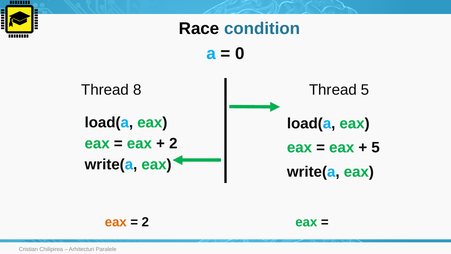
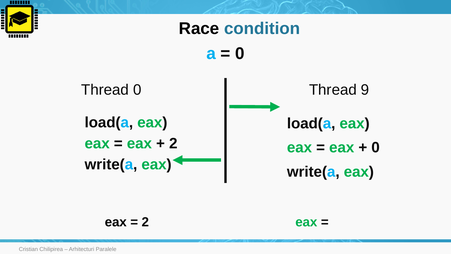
Thread 8: 8 -> 0 (137, 90)
Thread 5: 5 -> 9 (365, 90)
5: 5 -> 0 (376, 147)
eax colour: orange -> black (116, 222)
